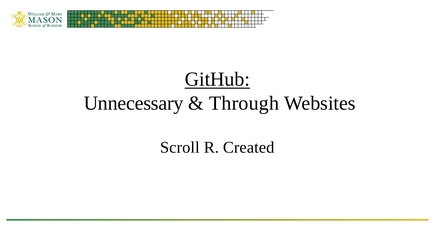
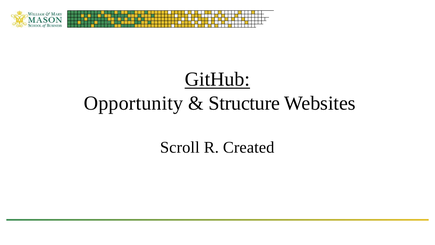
Unnecessary: Unnecessary -> Opportunity (133, 103)
Through: Through -> Structure (244, 103)
